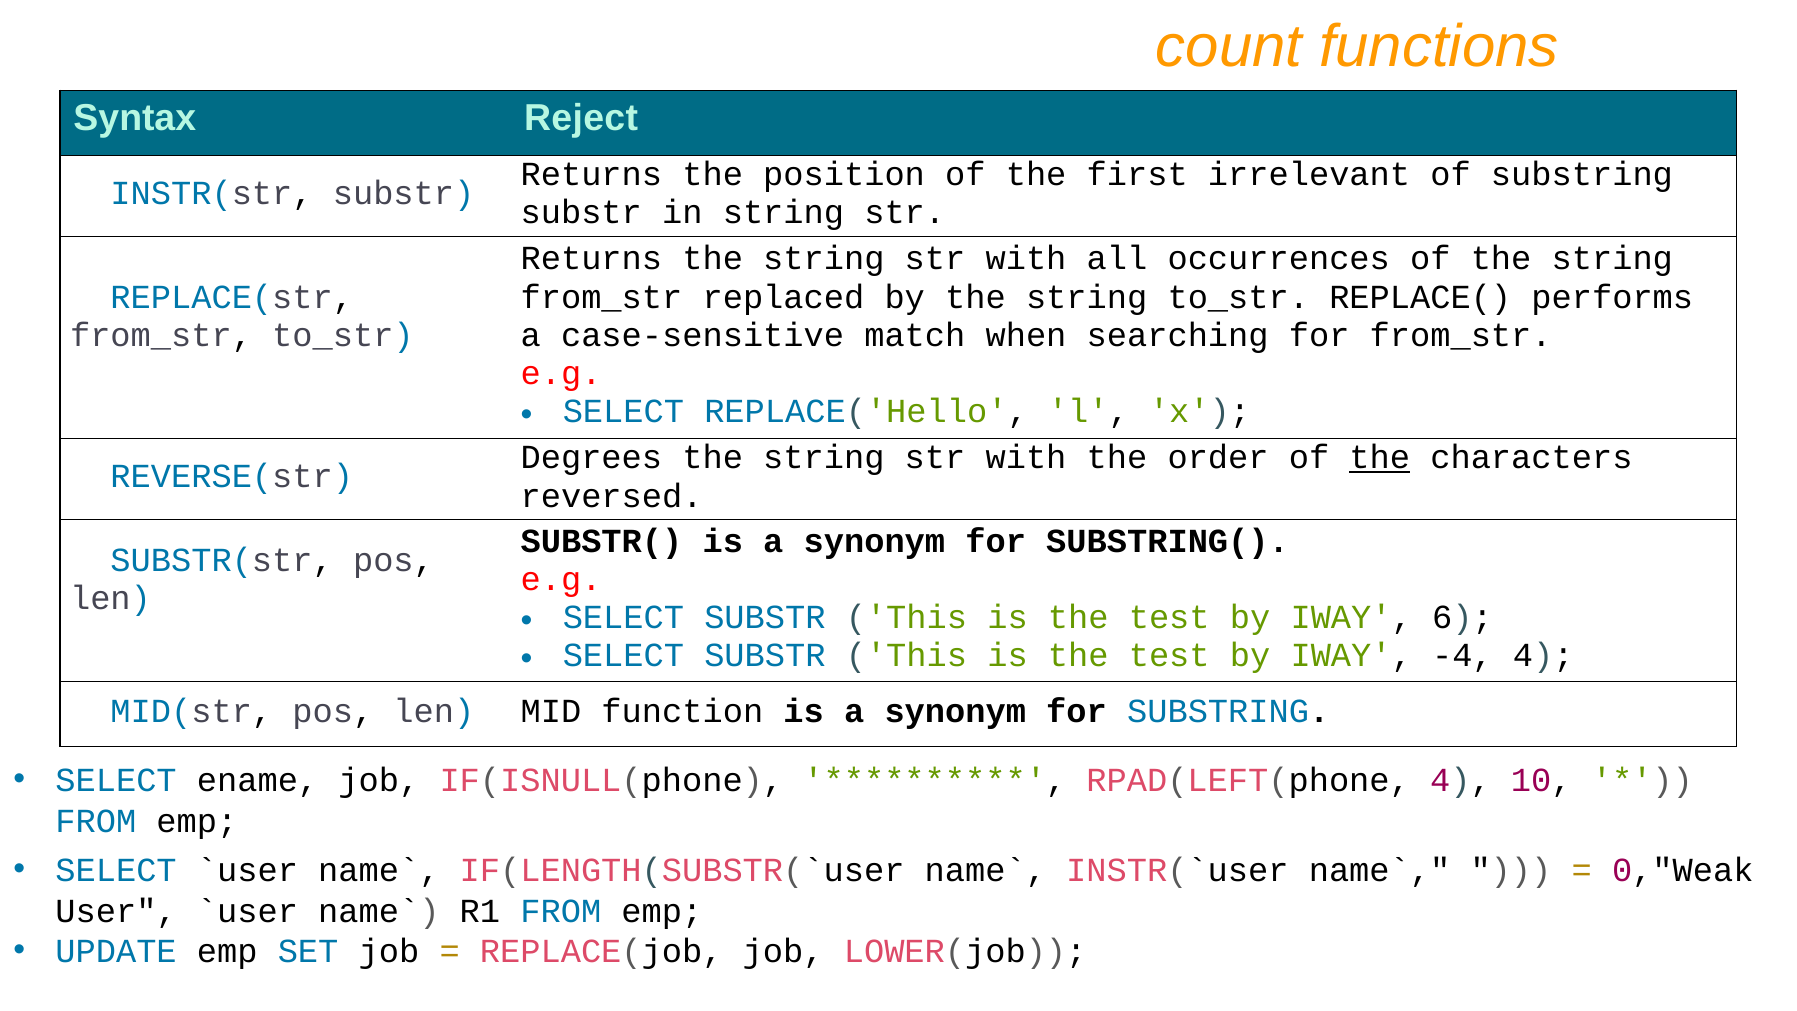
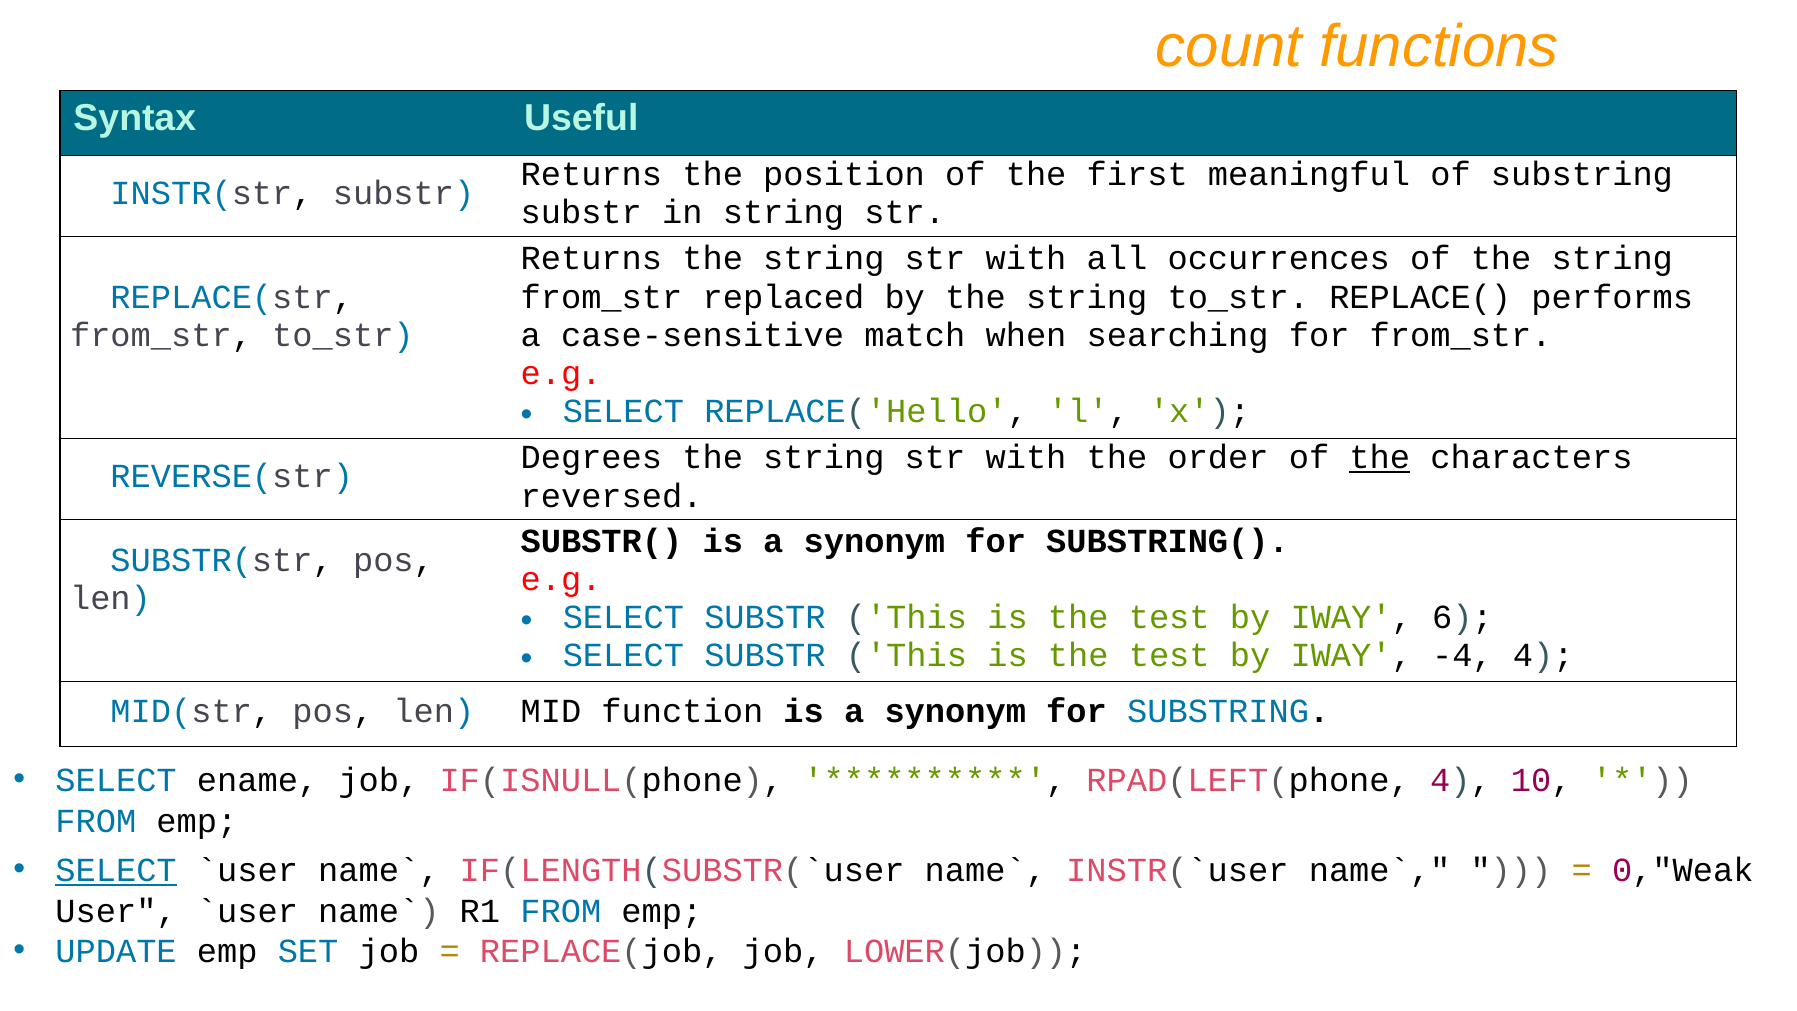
Reject: Reject -> Useful (581, 118)
irrelevant: irrelevant -> meaningful (1309, 175)
SELECT underline: none -> present (116, 870)
